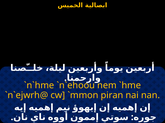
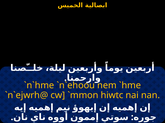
piran: piran -> hiwtc (112, 96)
